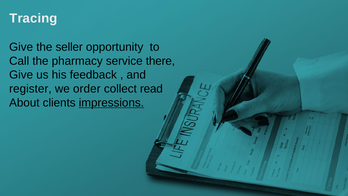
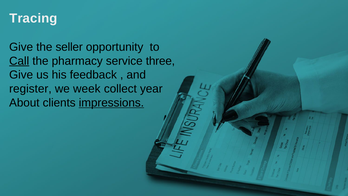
Call underline: none -> present (19, 61)
there: there -> three (160, 61)
order: order -> week (87, 89)
read: read -> year (151, 89)
